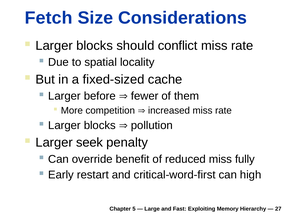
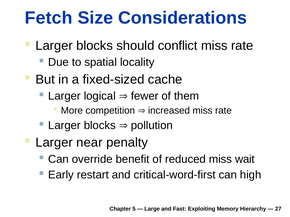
before: before -> logical (100, 96)
seek: seek -> near (89, 143)
fully: fully -> wait (245, 159)
